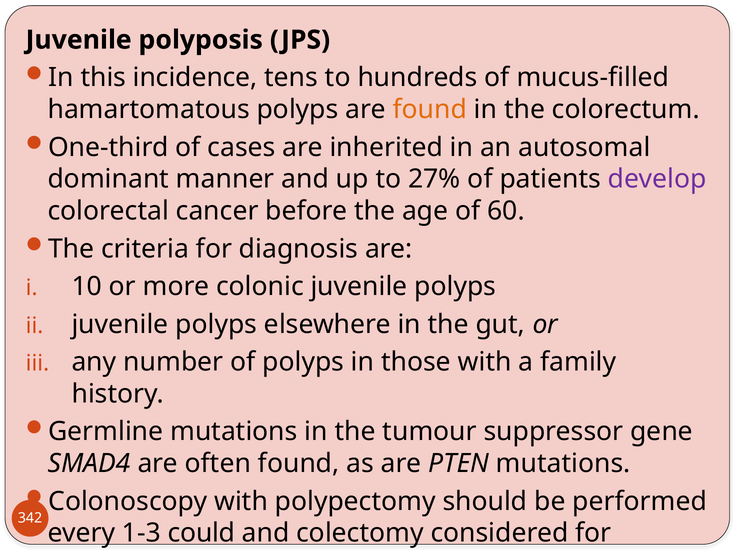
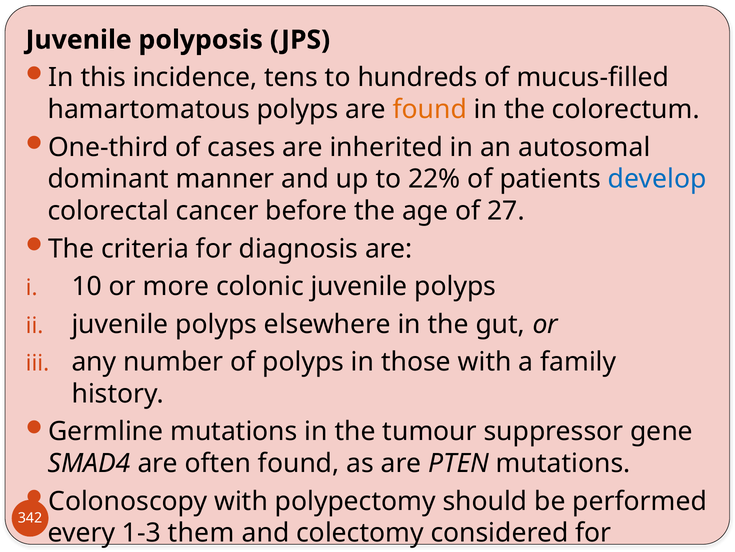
27%: 27% -> 22% (434, 179)
develop colour: purple -> blue (657, 179)
60: 60 -> 27 (506, 211)
could: could -> them (201, 532)
